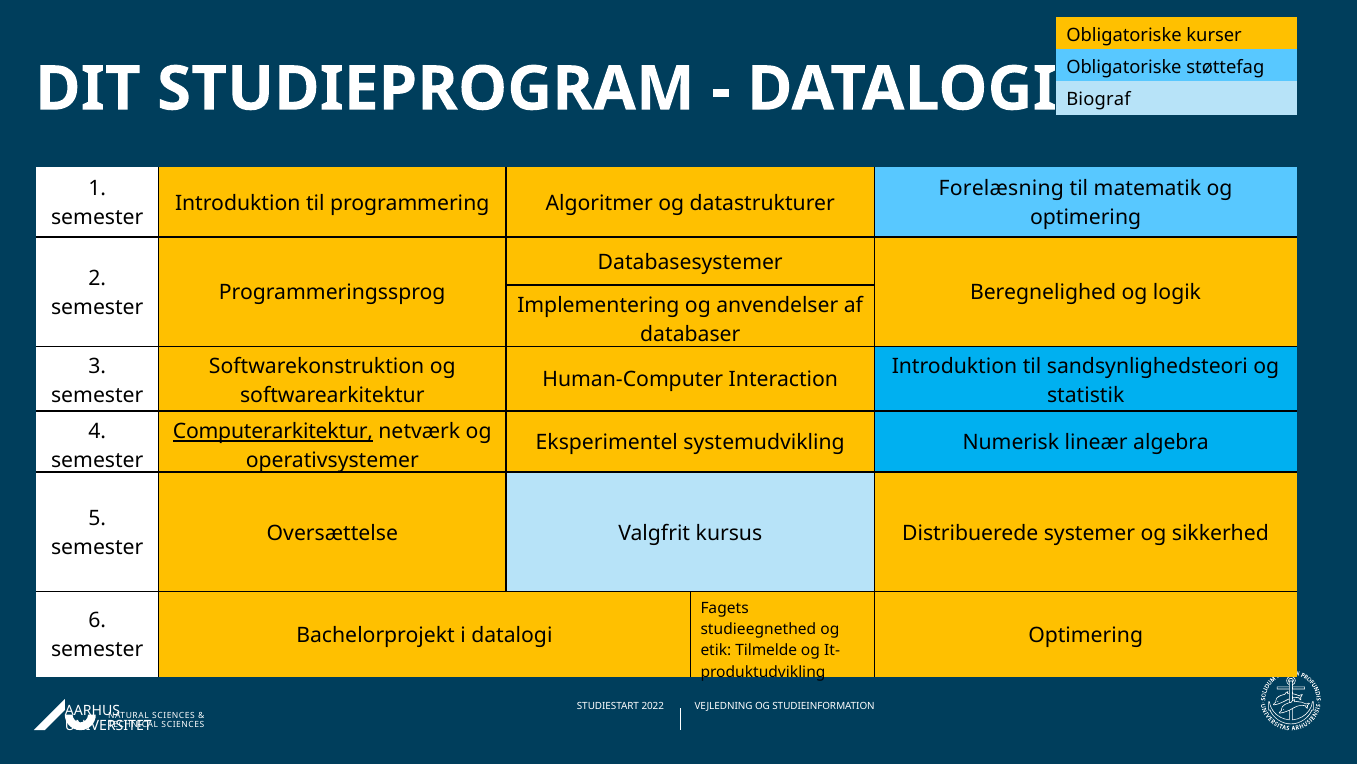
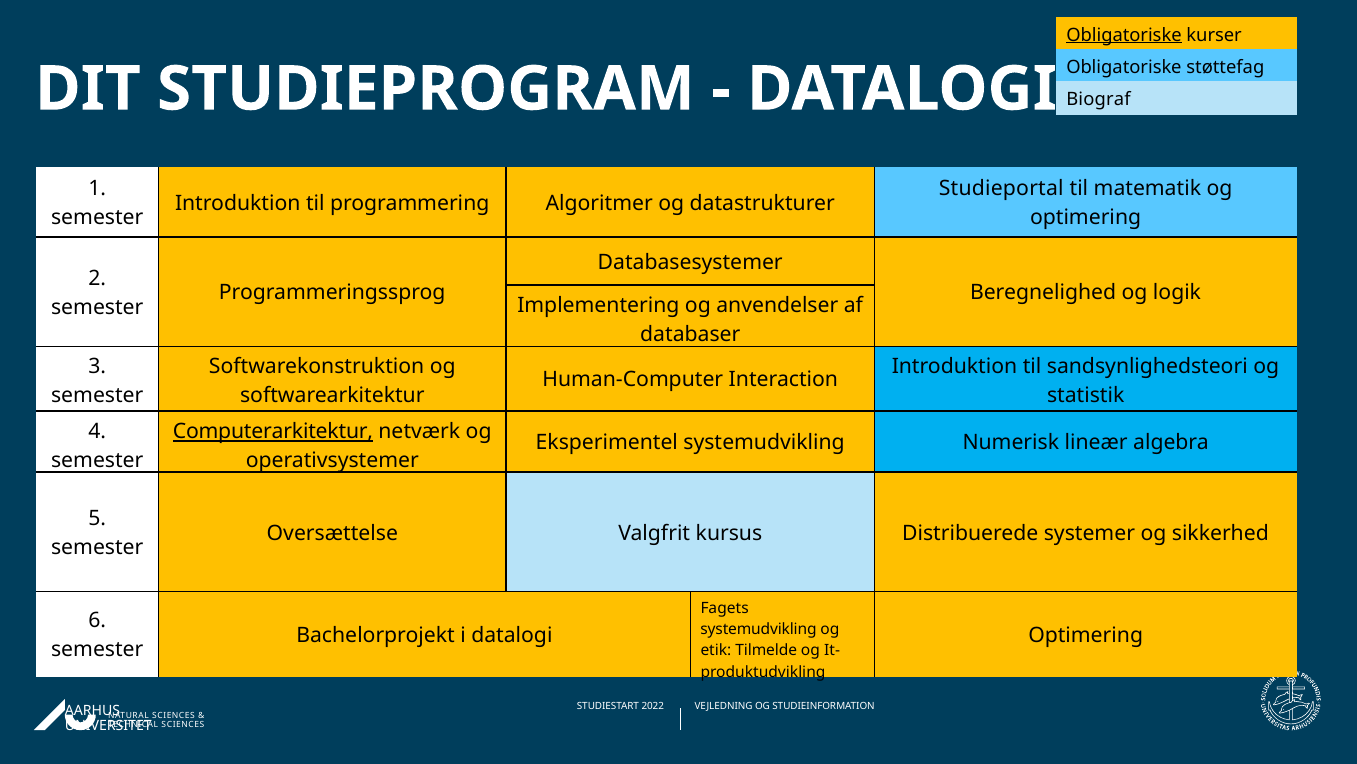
Obligatoriske underline: none -> present (1124, 35)
Forelæsning: Forelæsning -> Studieportal (1001, 189)
studieegnethed: studieegnethed -> systemudvikling (759, 629)
